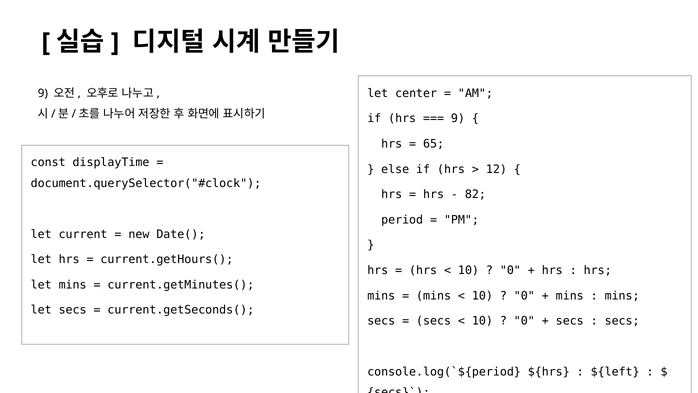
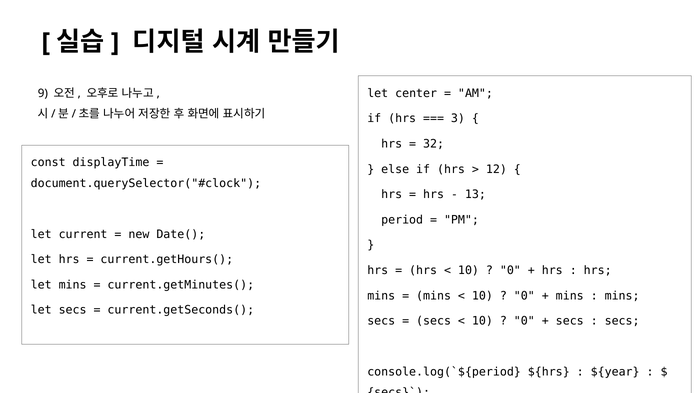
9: 9 -> 3 (458, 118)
65: 65 -> 32 (434, 144)
82: 82 -> 13 (475, 194)
${left: ${left -> ${year (615, 371)
